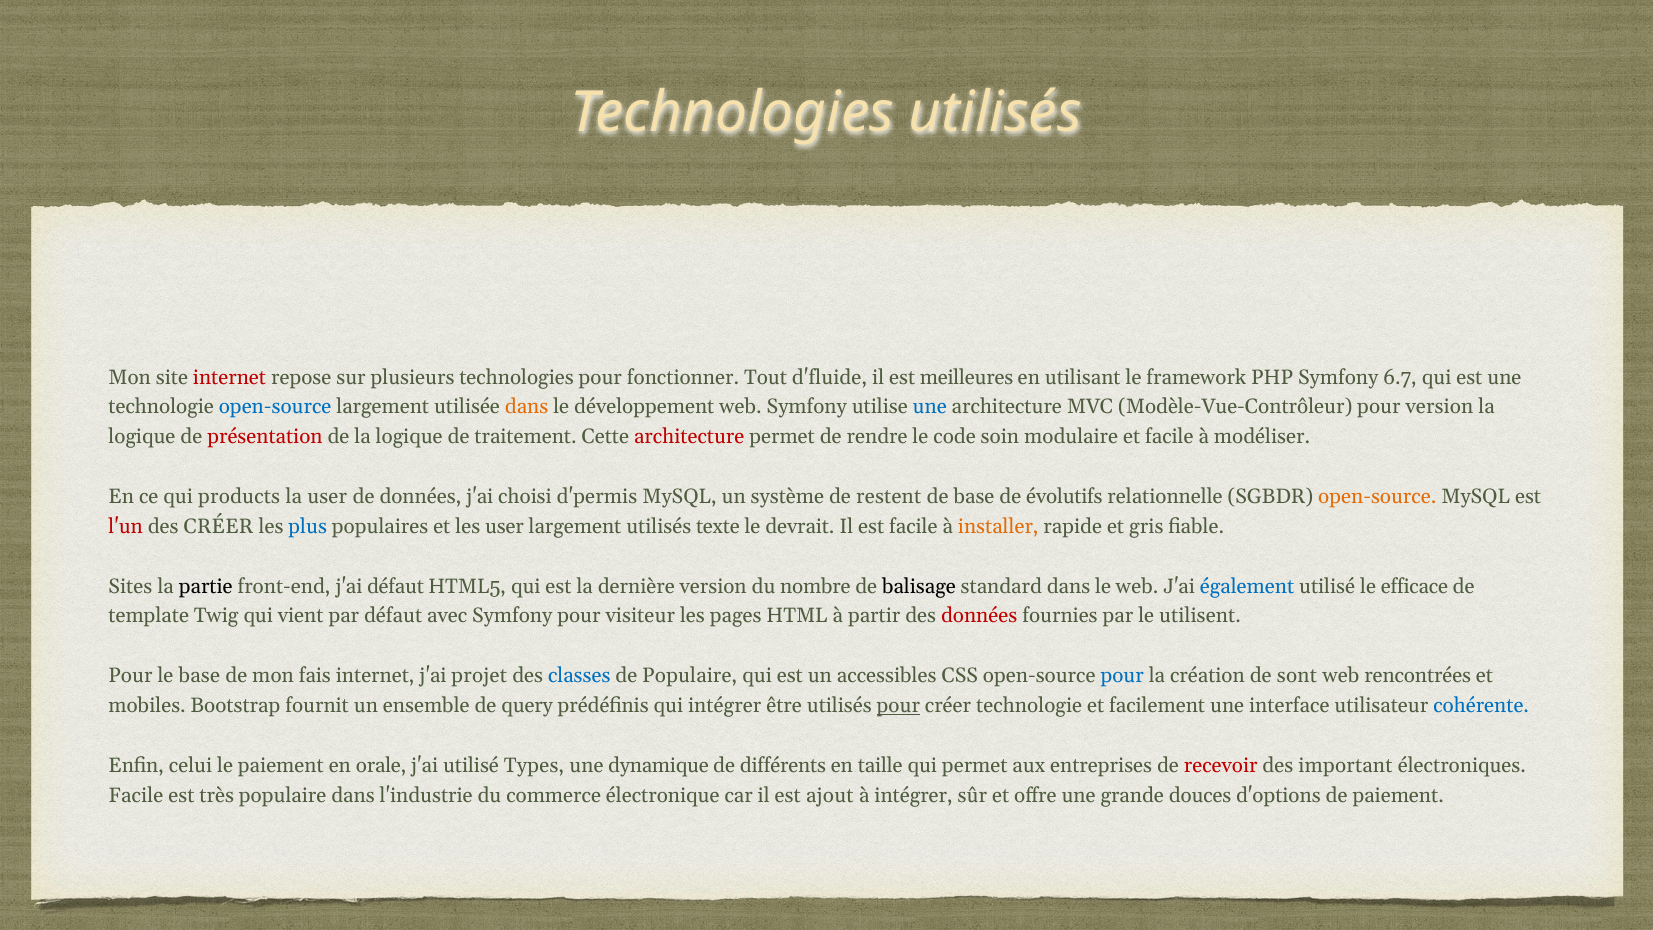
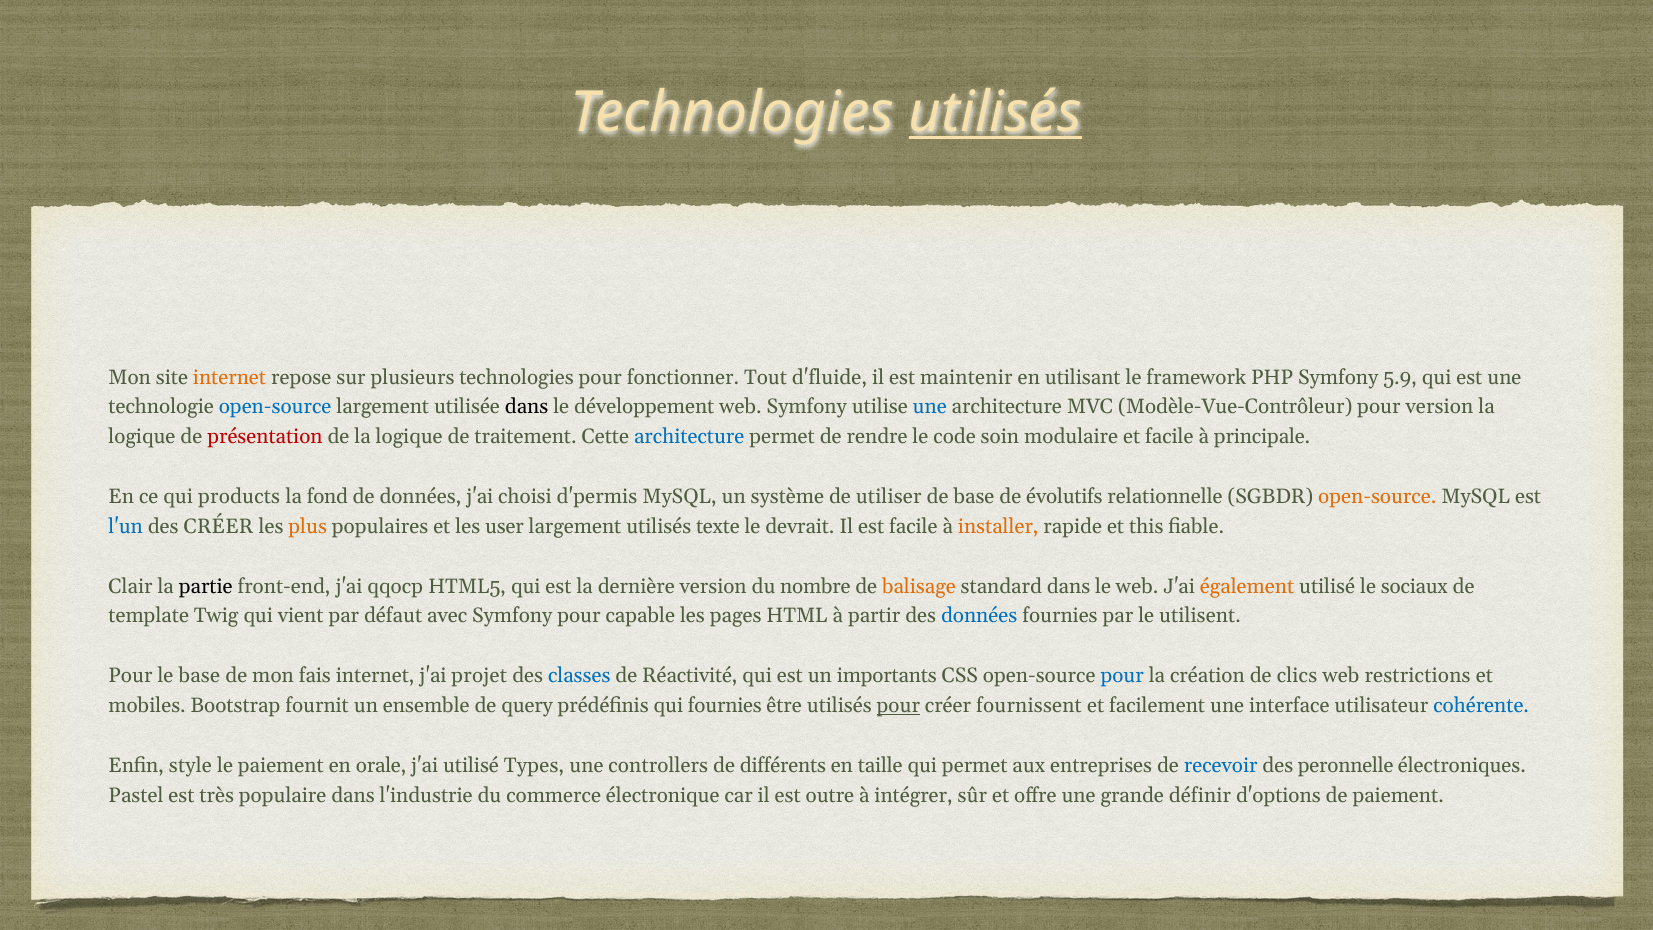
utilisés underline: none -> present (995, 113)
internet colour: red -> orange (230, 377)
meilleures: meilleures -> maintenir (966, 377)
6.7: 6.7 -> 5.9 (1400, 377)
dans colour: orange -> black (527, 407)
architecture colour: red -> blue (689, 437)
modéliser: modéliser -> principale (1262, 437)
la user: user -> fond (327, 497)
restent: restent -> utiliser (889, 497)
l'un colour: red -> blue (126, 526)
plus colour: blue -> orange (308, 526)
gris: gris -> this (1146, 526)
Sites: Sites -> Clair (130, 586)
j'ai défaut: défaut -> qqocp (395, 586)
balisage colour: black -> orange (919, 586)
également colour: blue -> orange (1247, 586)
efficace: efficace -> sociaux (1414, 586)
visiteur: visiteur -> capable (640, 616)
données colour: red -> blue (979, 616)
de Populaire: Populaire -> Réactivité (690, 676)
accessibles: accessibles -> importants (887, 676)
sont: sont -> clics (1297, 676)
rencontrées: rencontrées -> restrictions (1418, 676)
qui intégrer: intégrer -> fournies (725, 706)
créer technologie: technologie -> fournissent (1029, 706)
celui: celui -> style (190, 766)
dynamique: dynamique -> controllers (658, 766)
recevoir colour: red -> blue (1221, 766)
important: important -> peronnelle (1346, 766)
Facile: Facile -> Pastel (136, 795)
ajout: ajout -> outre (830, 795)
douces: douces -> définir (1200, 795)
